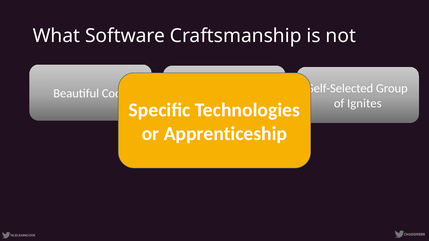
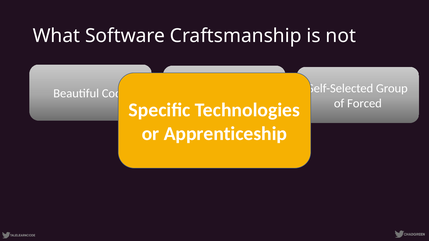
Ignites: Ignites -> Forced (364, 104)
